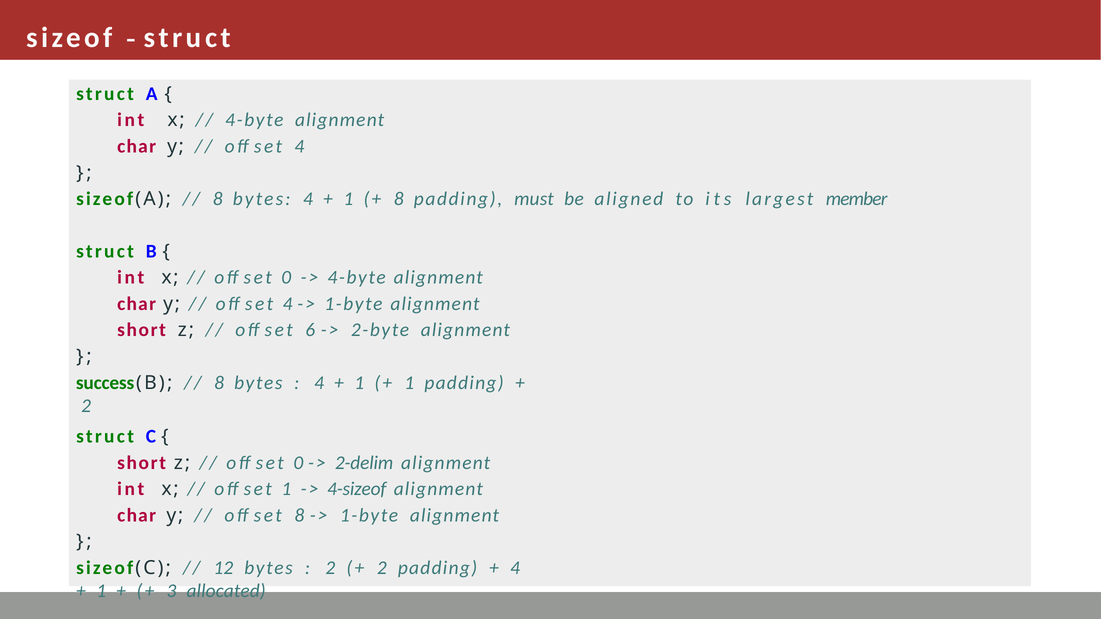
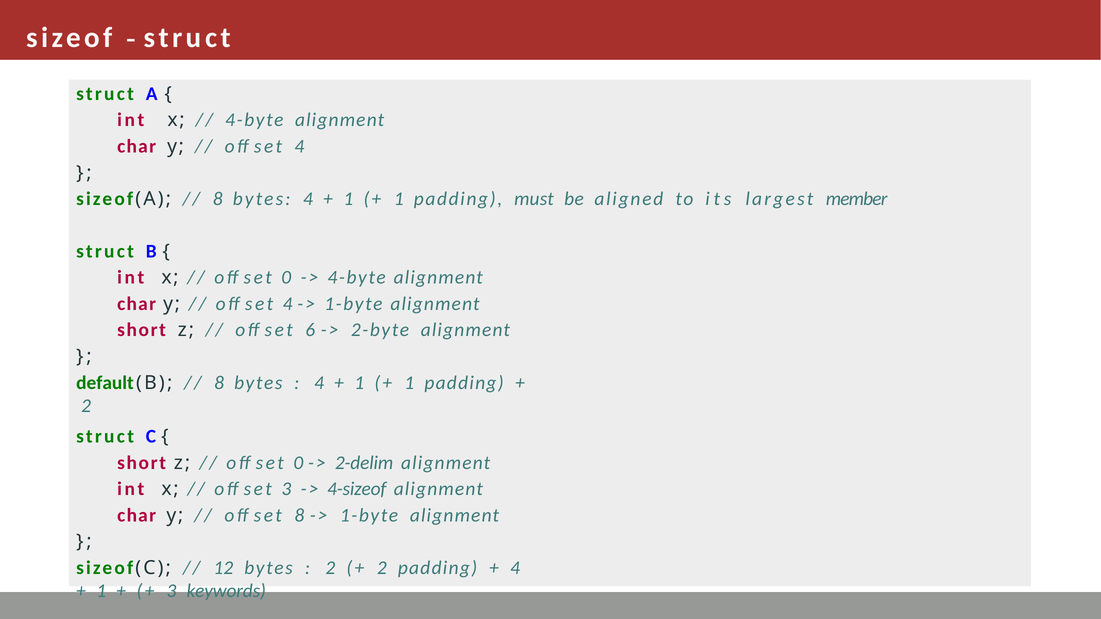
8: 8 -> 1 (399, 199)
success: success -> default (105, 383)
1: 1 -> 3 (286, 489)
allocated: allocated -> keywords (226, 591)
